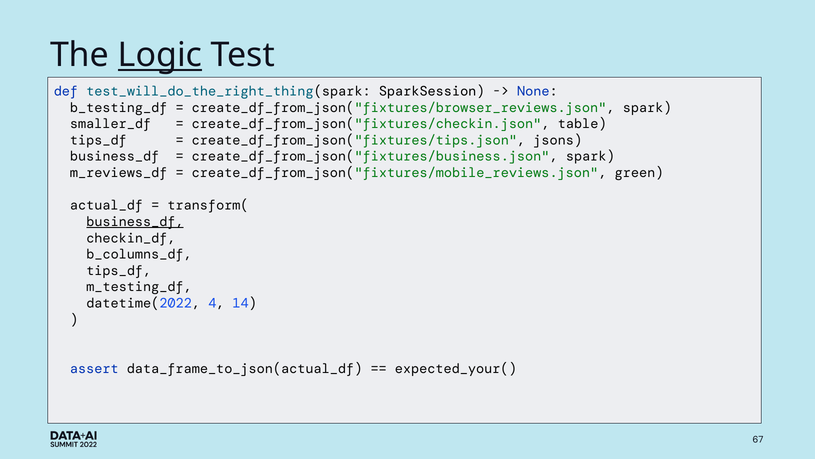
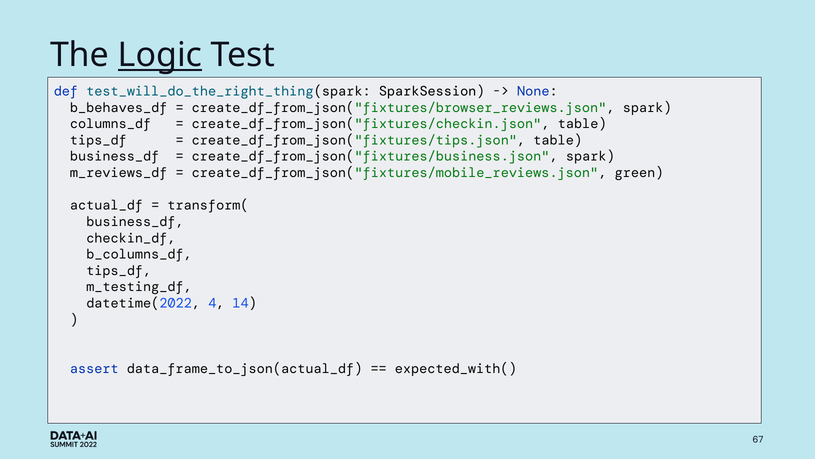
b_testing_df: b_testing_df -> b_behaves_df (119, 107)
smaller_df: smaller_df -> columns_df (111, 124)
create_df_from_json("fixtures/tips.json jsons: jsons -> table (558, 140)
business_df underline: present -> none (135, 222)
expected_your(: expected_your( -> expected_with( (456, 368)
